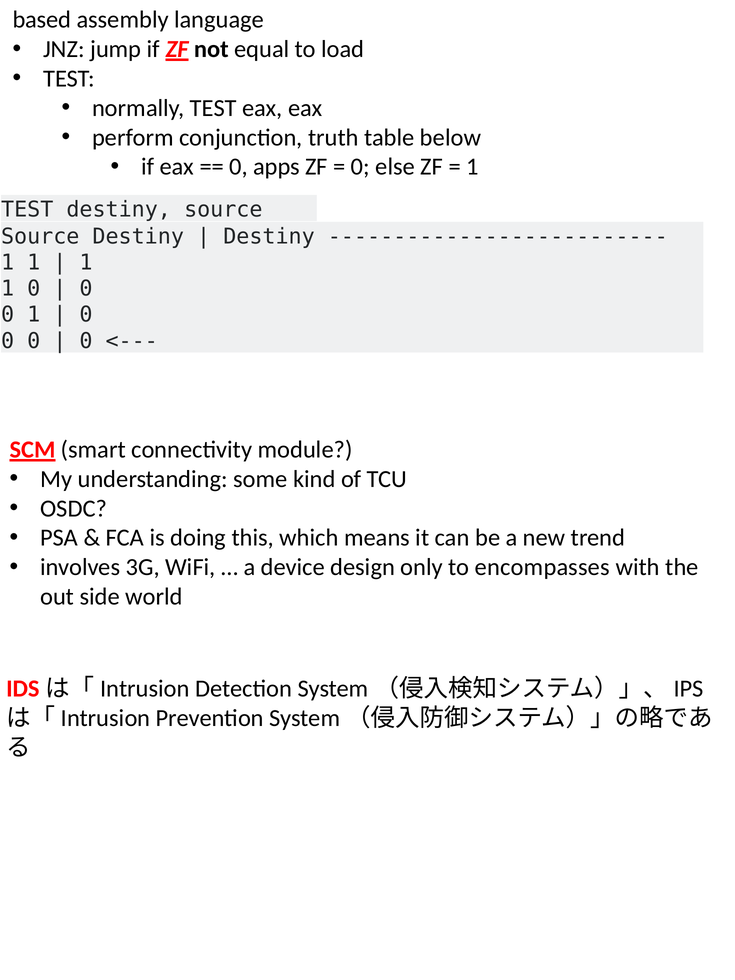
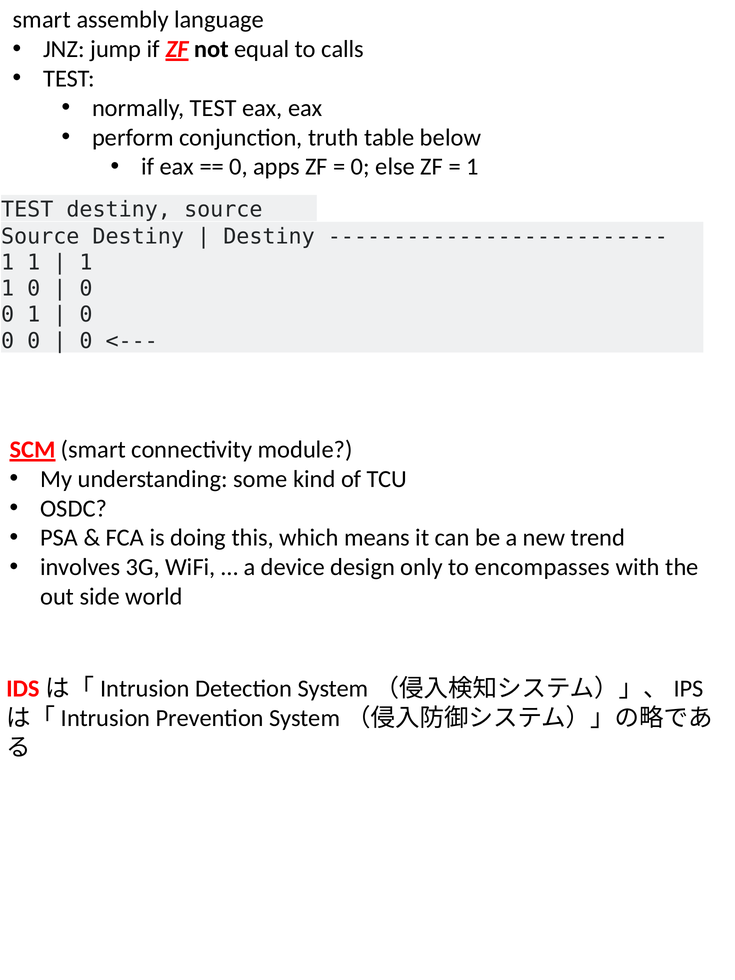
based: based -> smart (42, 20)
load: load -> calls (343, 49)
